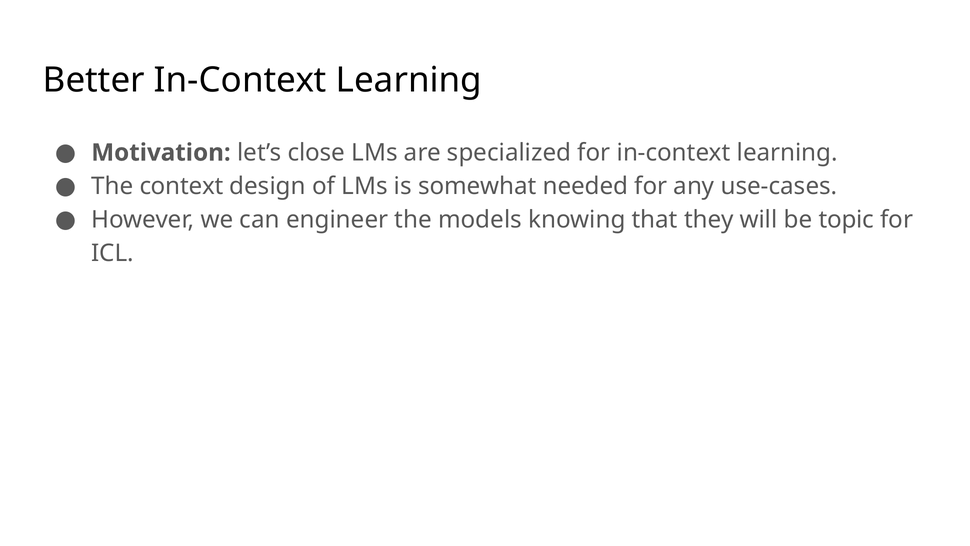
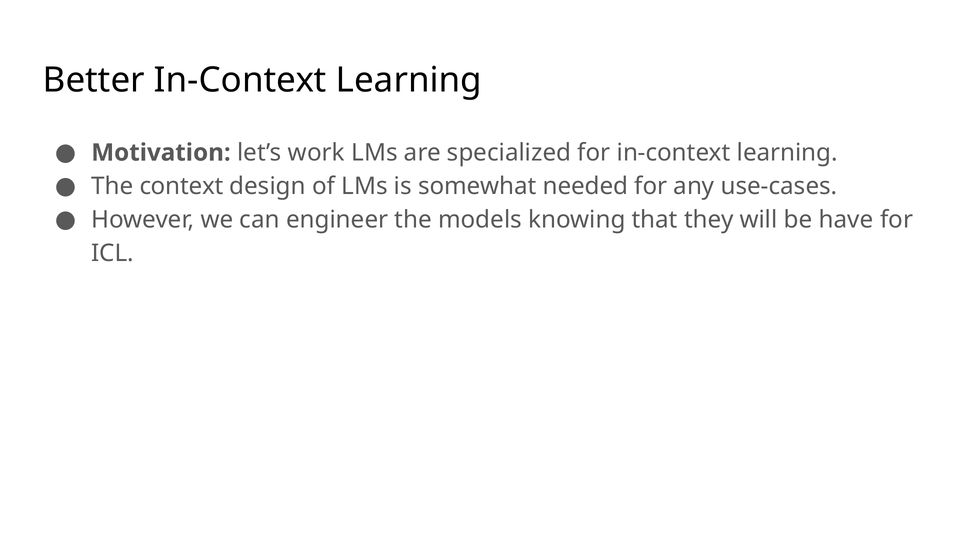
close: close -> work (316, 153)
topic: topic -> have (846, 219)
